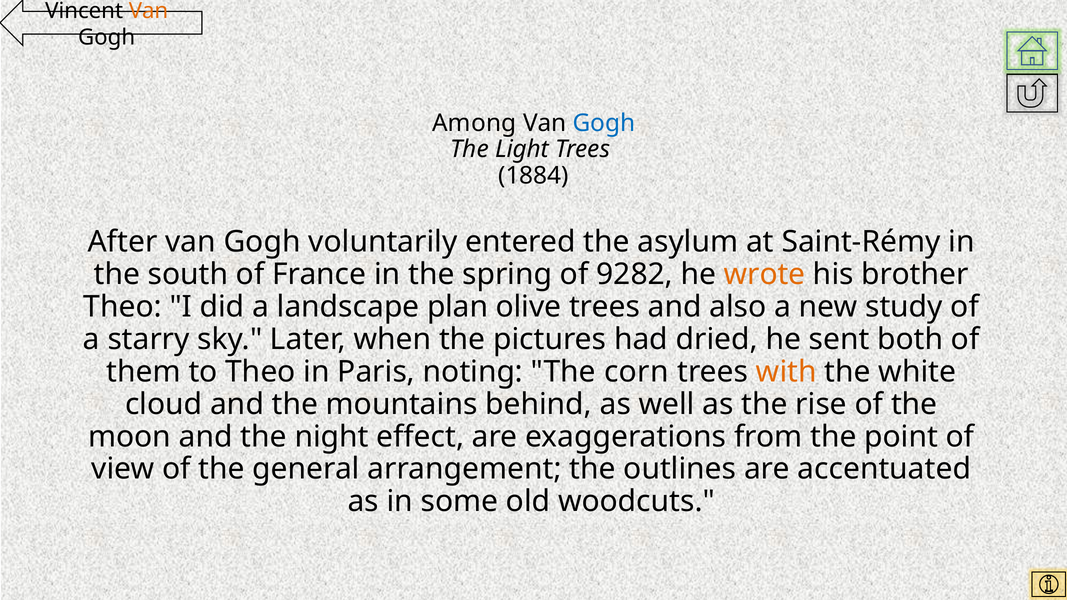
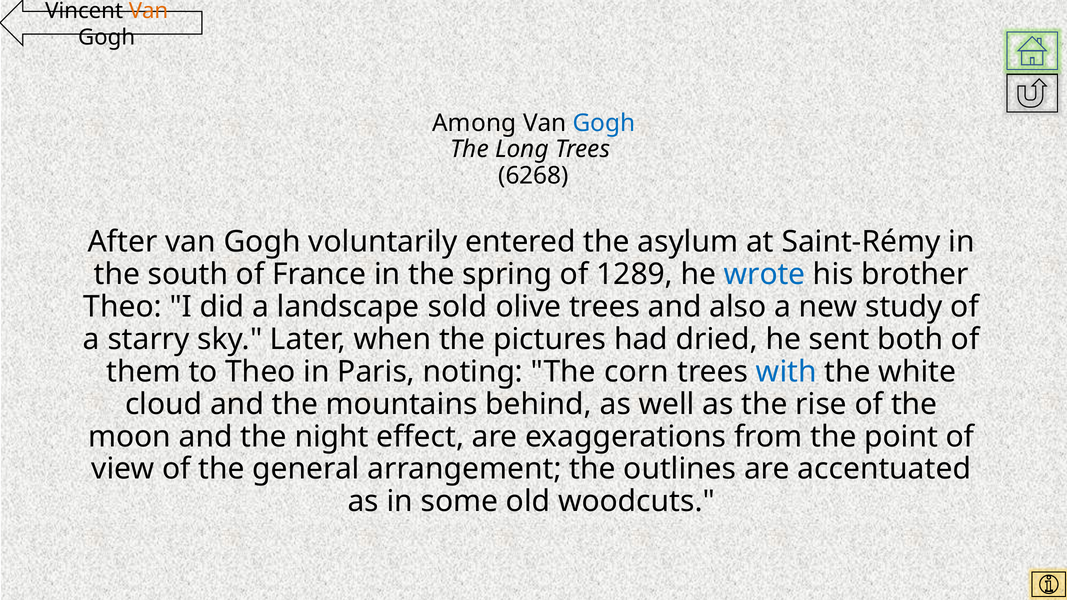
Light: Light -> Long (522, 149)
1884: 1884 -> 6268 (533, 176)
9282: 9282 -> 1289 (635, 275)
wrote colour: orange -> blue (765, 275)
plan: plan -> sold (457, 307)
with colour: orange -> blue (786, 372)
